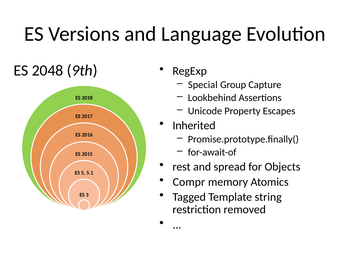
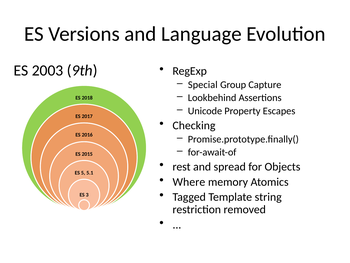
2048: 2048 -> 2003 (48, 70)
Inherited: Inherited -> Checking (194, 125)
Compr: Compr -> Where (189, 182)
